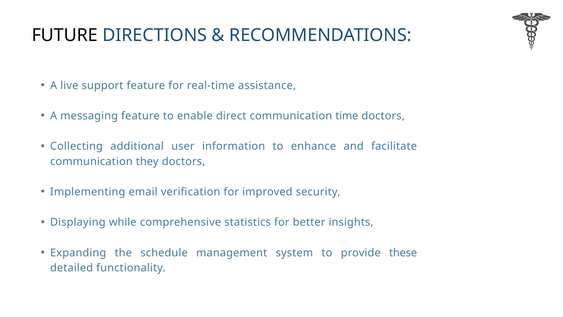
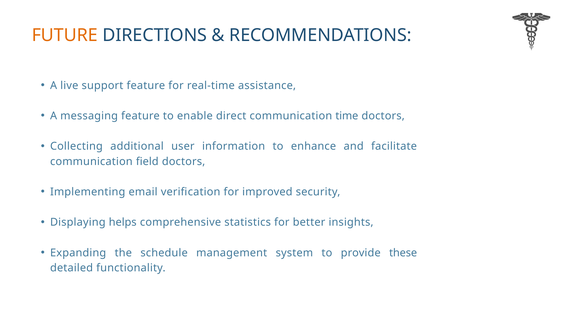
FUTURE colour: black -> orange (65, 35)
they: they -> field (147, 161)
while: while -> helps (123, 222)
